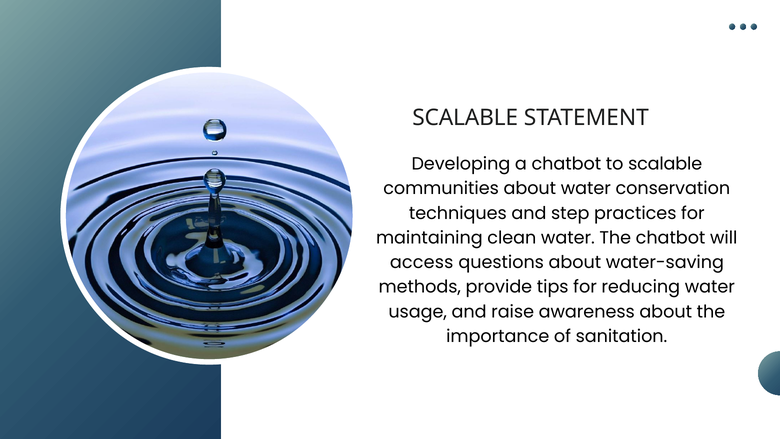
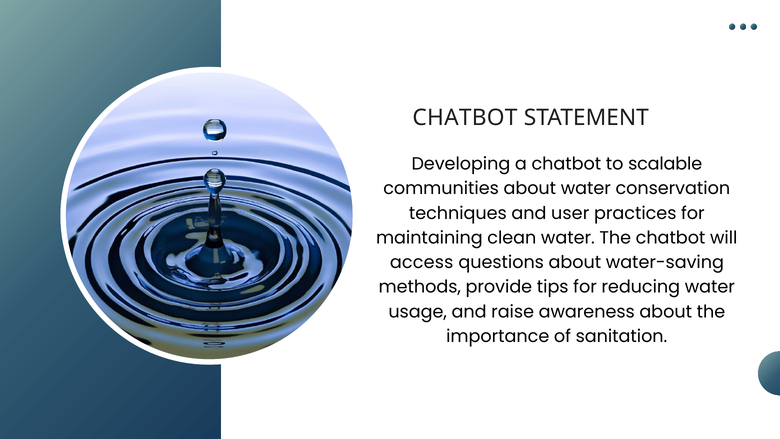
SCALABLE: SCALABLE -> CHATBOT (465, 118)
step: step -> user (570, 213)
